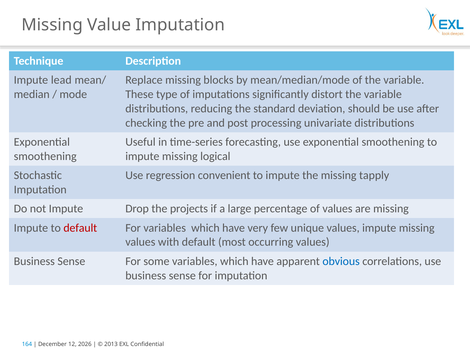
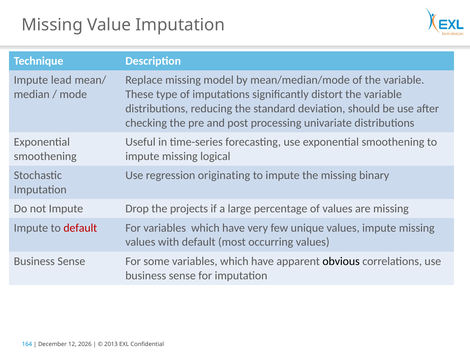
blocks: blocks -> model (219, 80)
convenient: convenient -> originating (224, 176)
tapply: tapply -> binary (374, 176)
obvious colour: blue -> black (341, 262)
